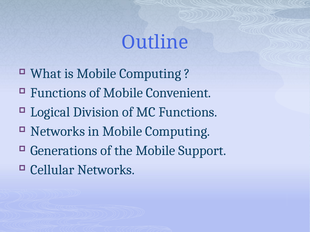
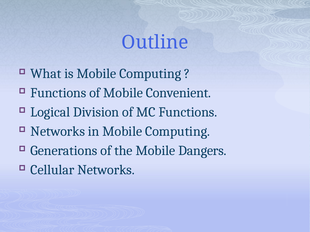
Support: Support -> Dangers (202, 151)
